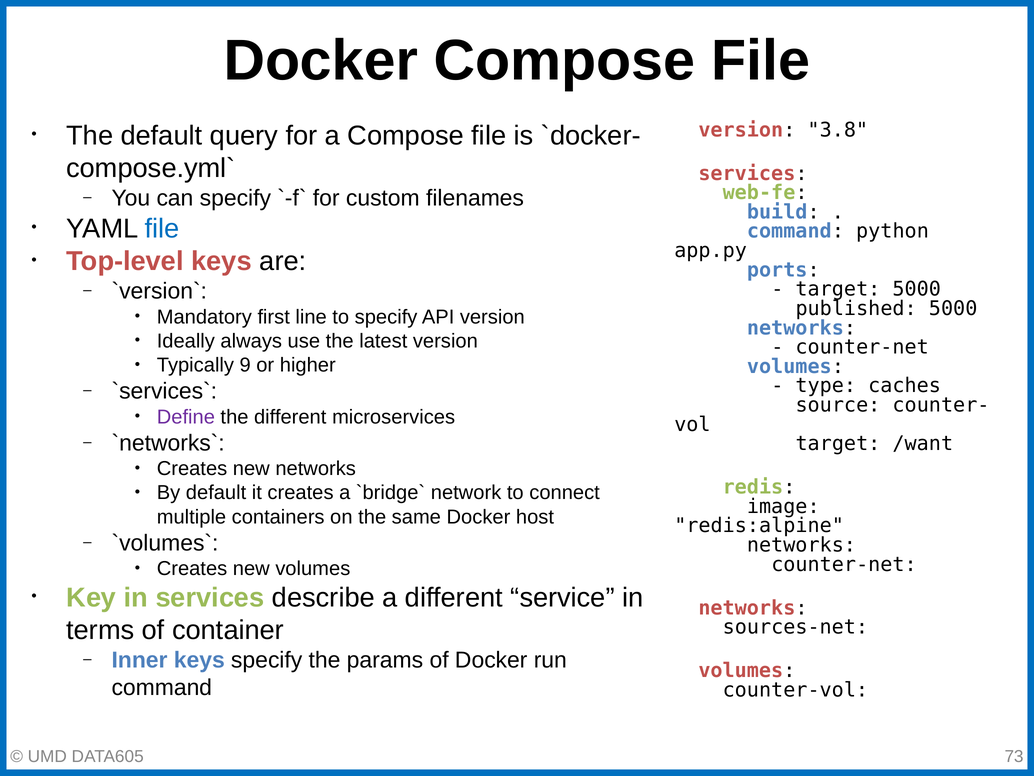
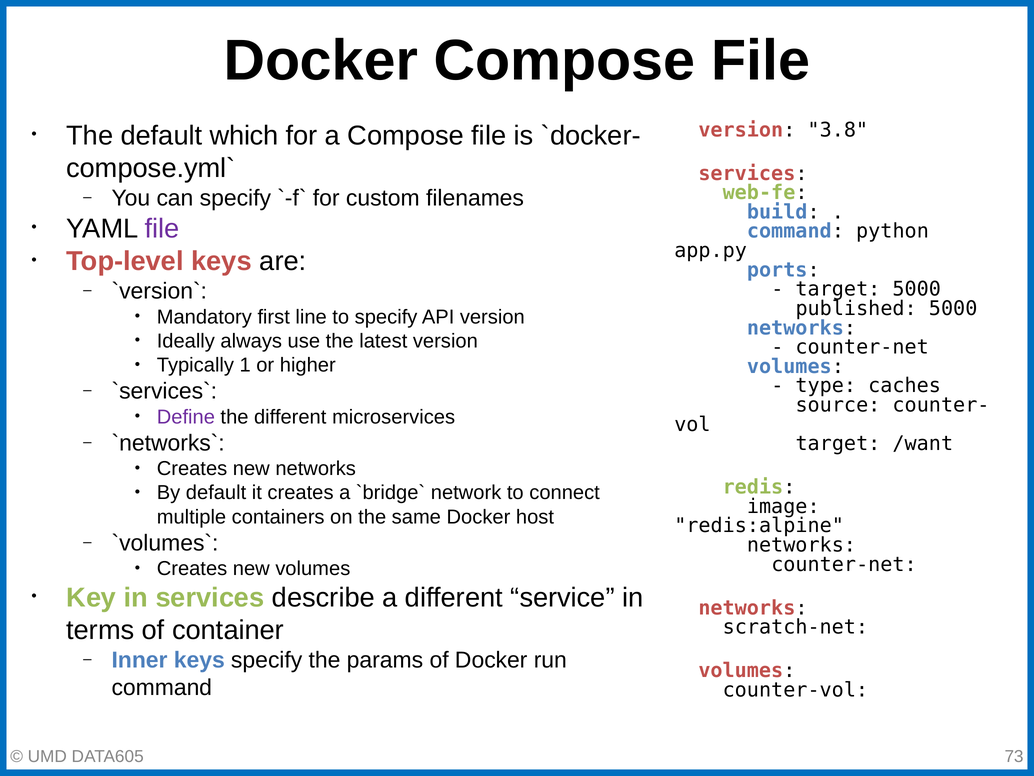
query: query -> which (244, 135)
file colour: blue -> purple (162, 228)
9: 9 -> 1 (245, 365)
sources-net: sources-net -> scratch-net (795, 627)
